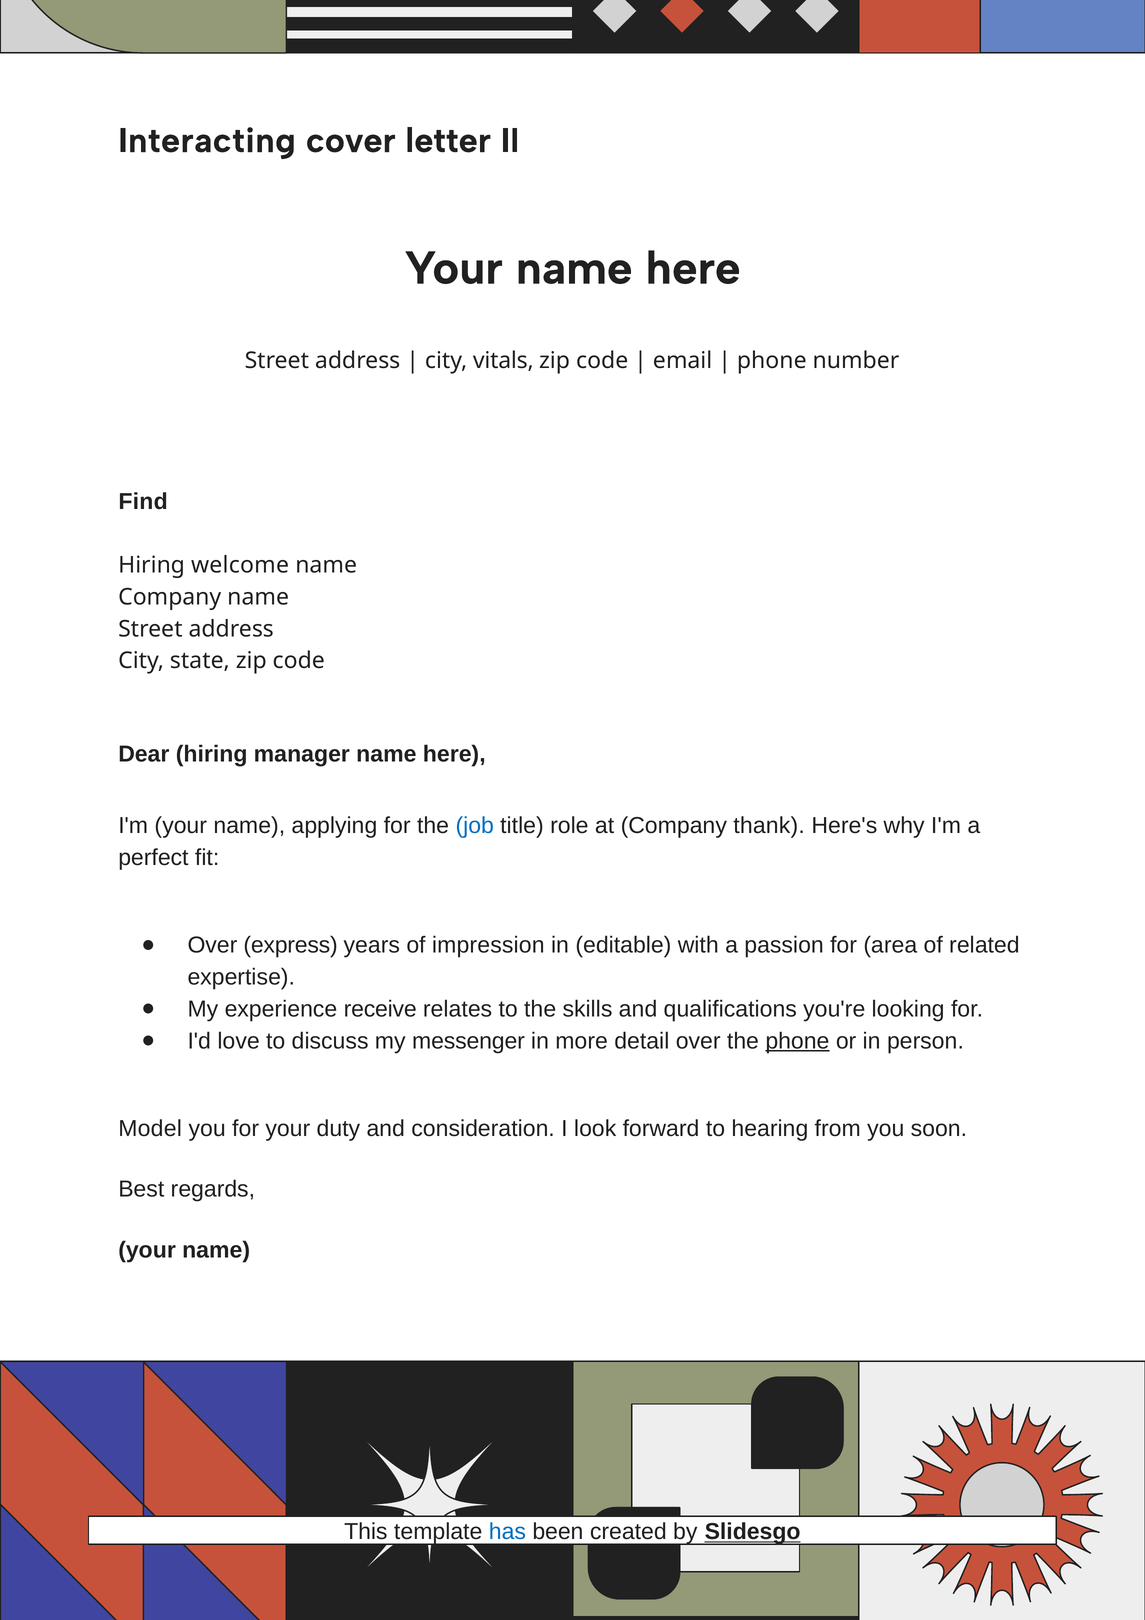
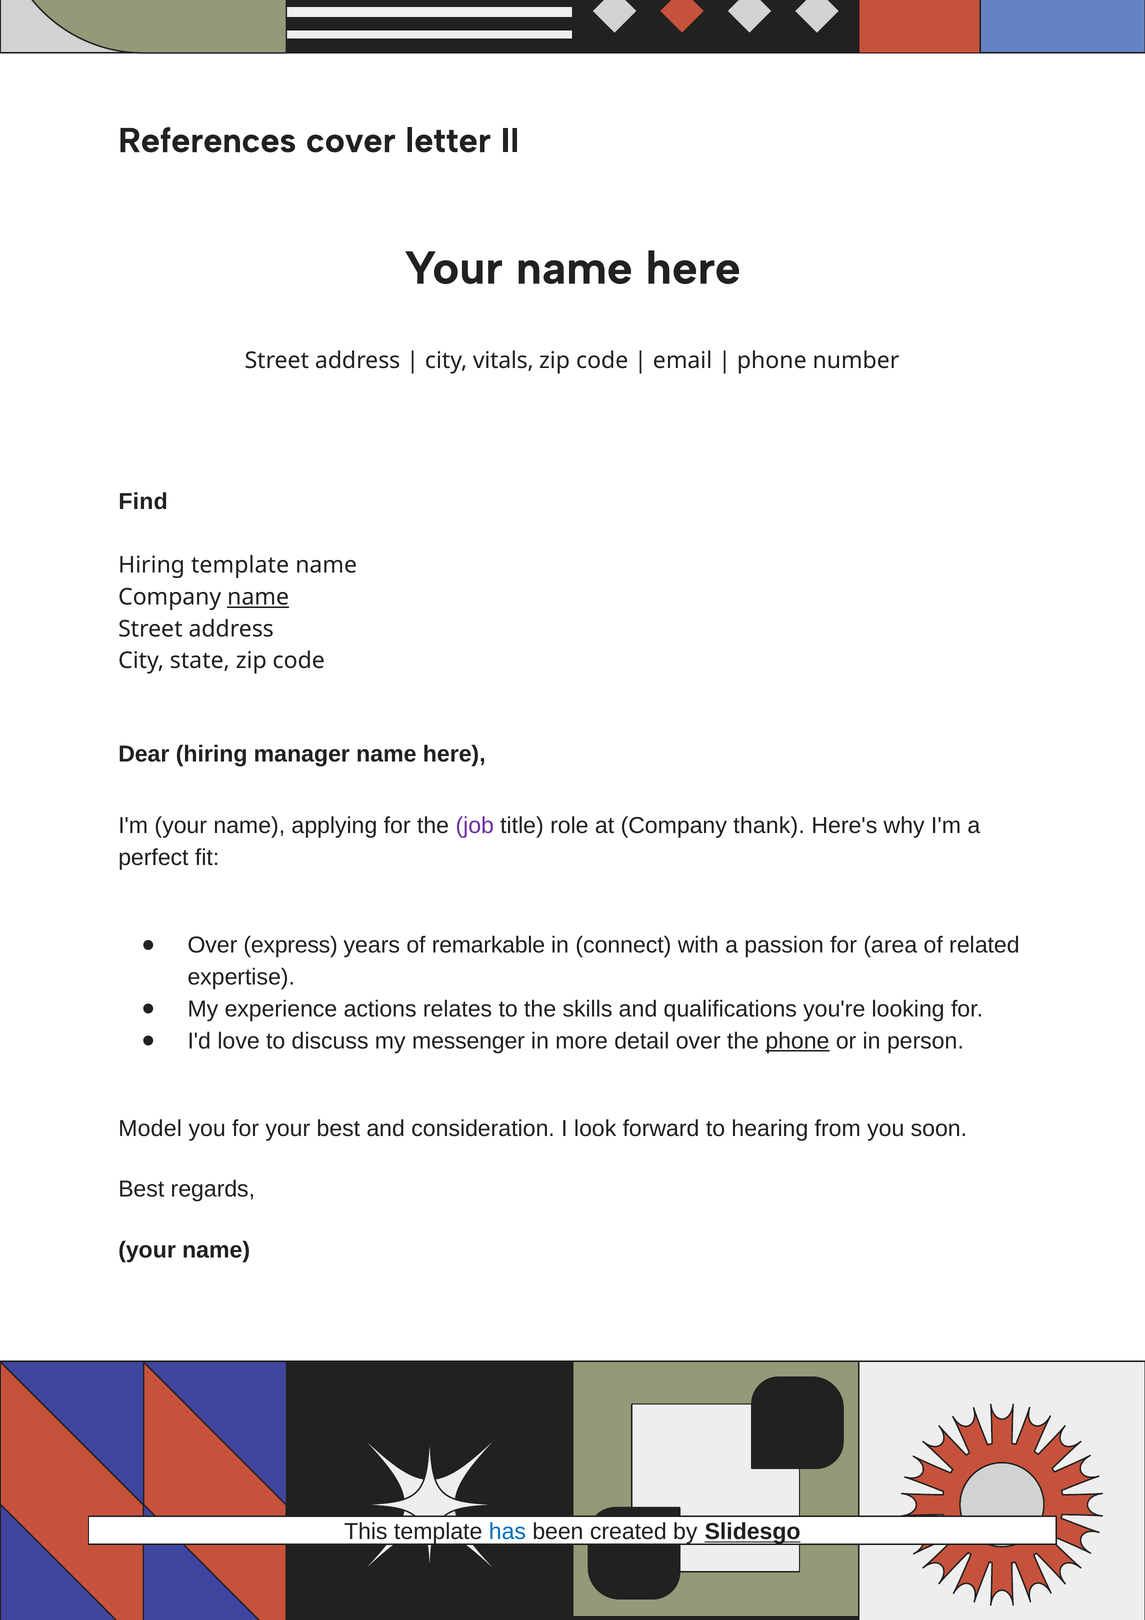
Interacting: Interacting -> References (207, 141)
Hiring welcome: welcome -> template (240, 565)
name underline: none -> present (258, 597)
job colour: blue -> purple (475, 825)
impression: impression -> remarkable (488, 945)
editable: editable -> connect (623, 945)
receive: receive -> actions (380, 1009)
your duty: duty -> best (338, 1128)
